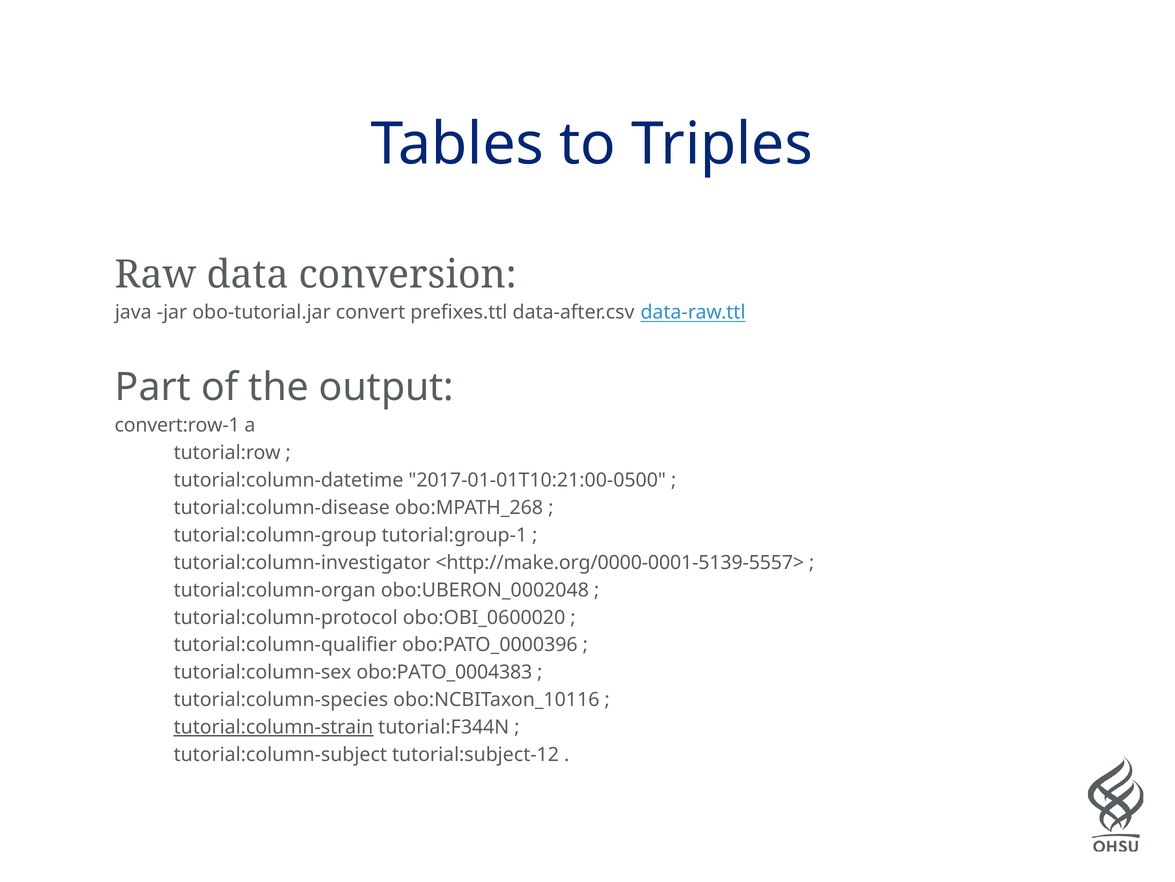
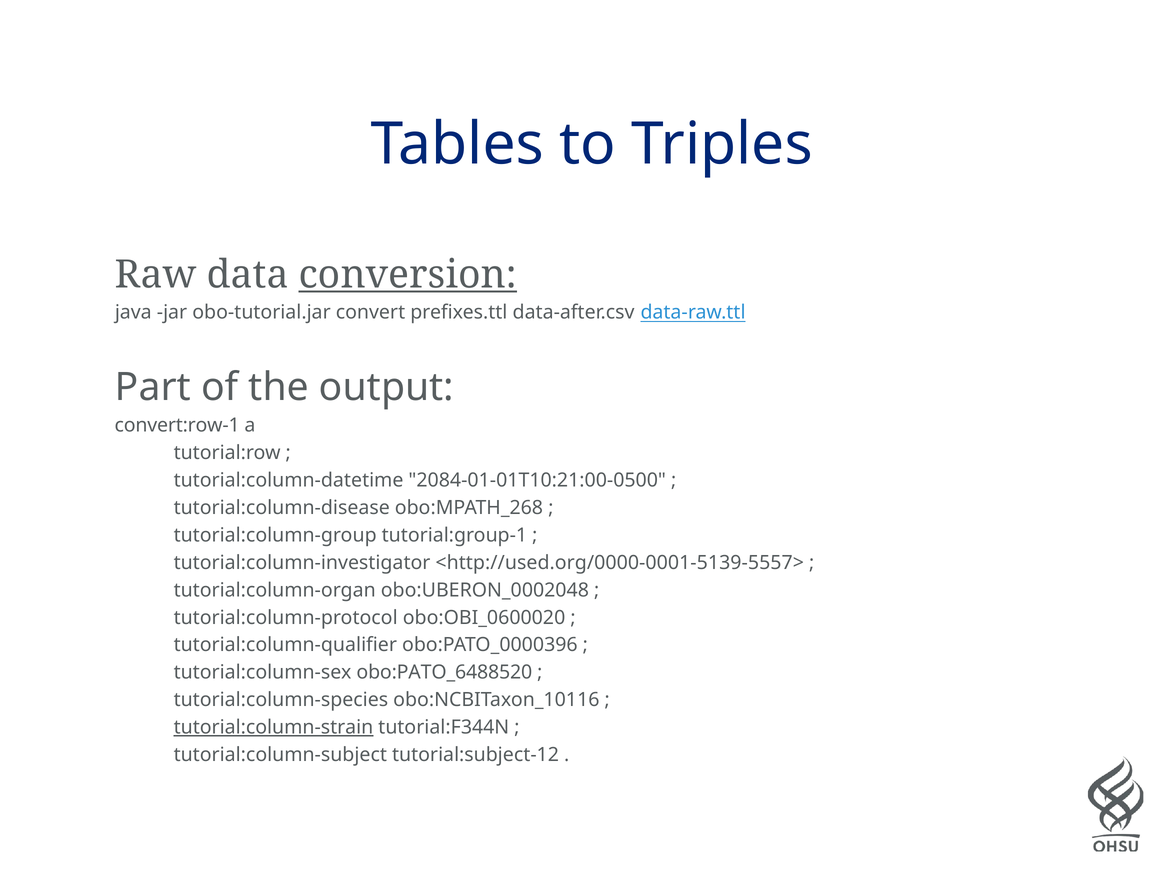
conversion underline: none -> present (408, 274)
2017-01-01T10:21:00-0500: 2017-01-01T10:21:00-0500 -> 2084-01-01T10:21:00-0500 (537, 480)
<http://make.org/0000-0001-5139-5557>: <http://make.org/0000-0001-5139-5557> -> <http://used.org/0000-0001-5139-5557> (620, 562)
obo:PATO_0004383: obo:PATO_0004383 -> obo:PATO_6488520 (444, 672)
